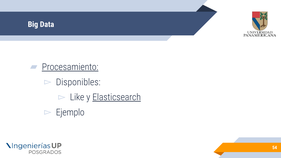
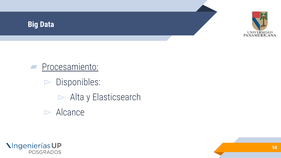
Like: Like -> Alta (77, 97)
Elasticsearch underline: present -> none (117, 97)
Ejemplo: Ejemplo -> Alcance (70, 112)
